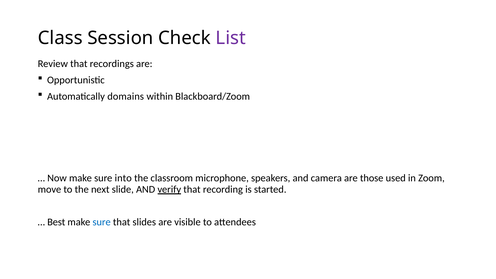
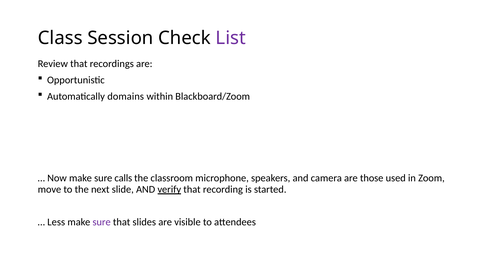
into: into -> calls (123, 178)
Best: Best -> Less (56, 222)
sure colour: blue -> purple (102, 222)
